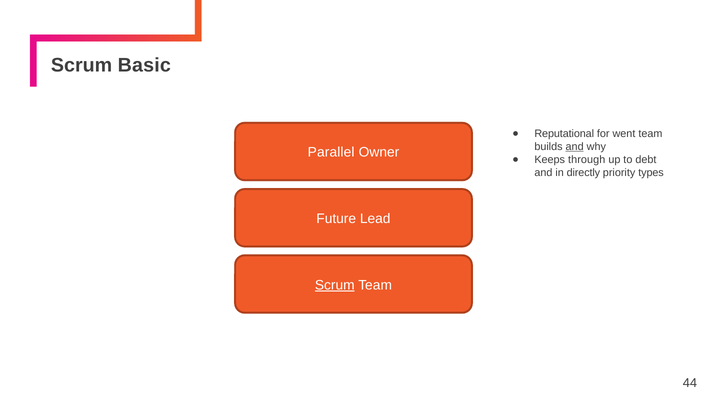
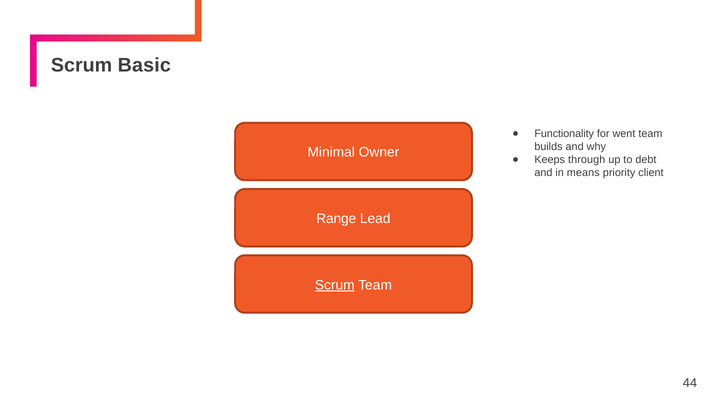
Reputational: Reputational -> Functionality (564, 134)
and underline: present -> none (575, 147)
Parallel: Parallel -> Minimal (331, 152)
directly: directly -> means (583, 172)
types: types -> client (651, 172)
Future: Future -> Range (336, 219)
